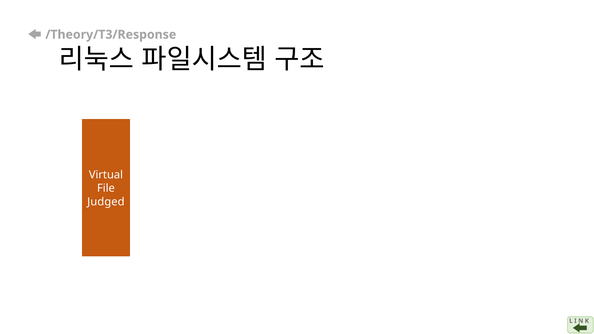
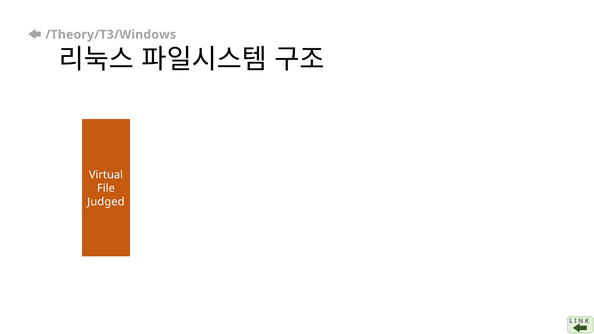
/Theory/T3/Response: /Theory/T3/Response -> /Theory/T3/Windows (111, 35)
